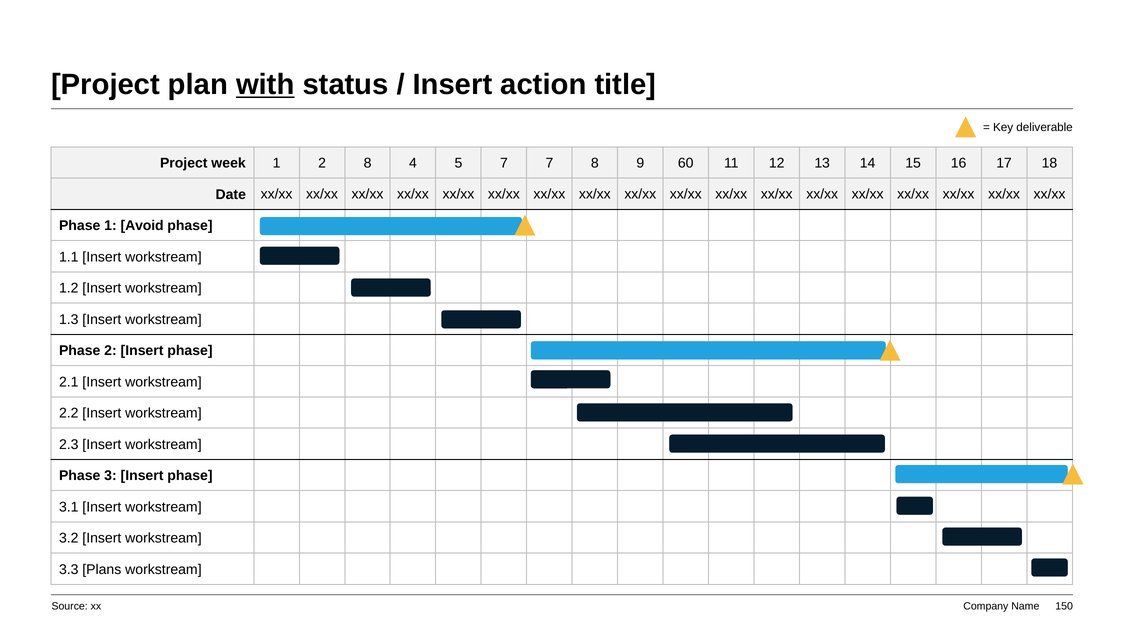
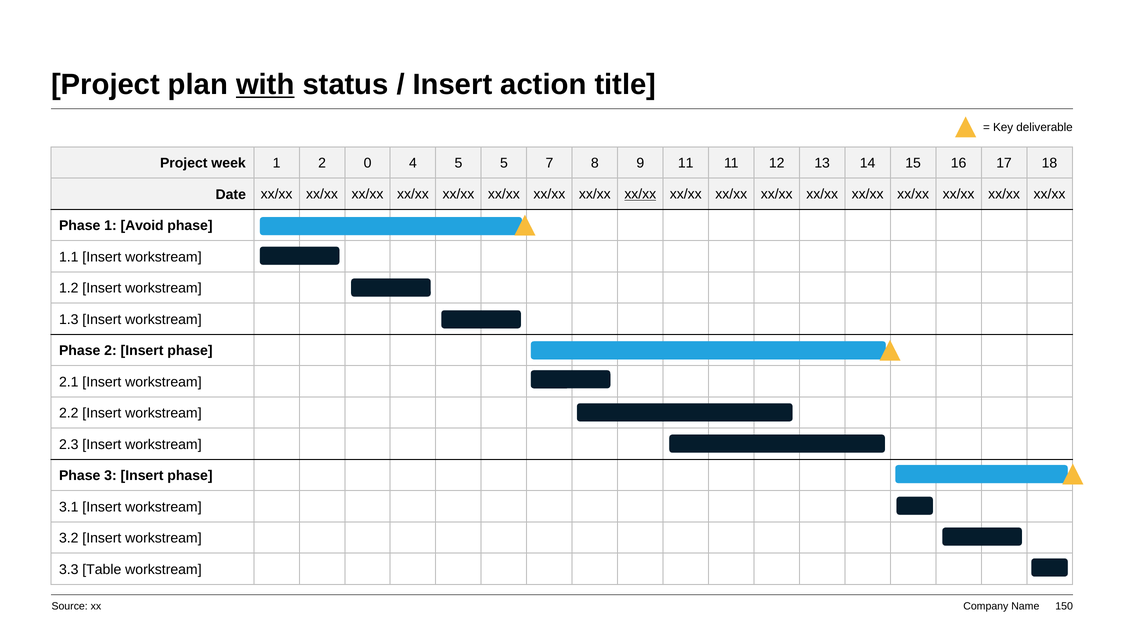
2 8: 8 -> 0 (368, 163)
5 7: 7 -> 5 (504, 163)
9 60: 60 -> 11 (686, 163)
xx/xx underline: none -> present (640, 194)
Plans: Plans -> Table (102, 570)
